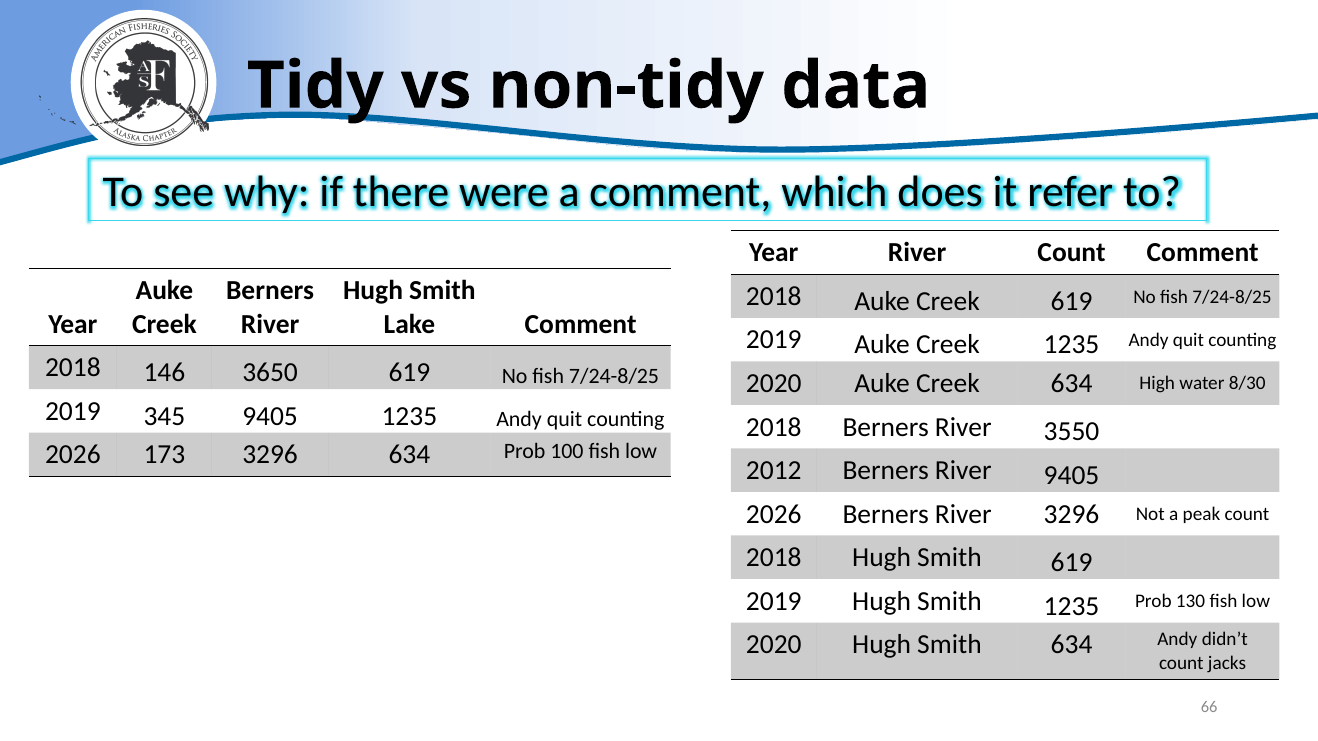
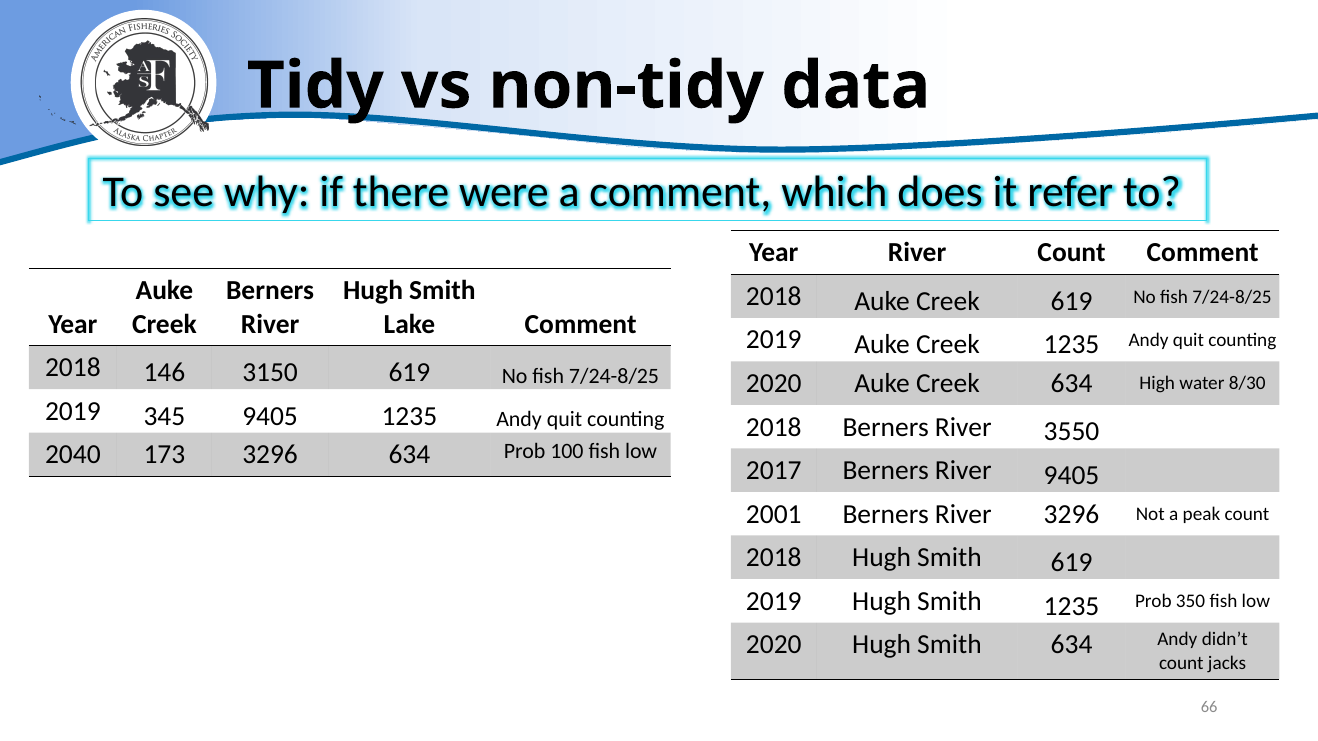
3650: 3650 -> 3150 (270, 373)
2026: 2026 -> 2040 (73, 455)
2012: 2012 -> 2017 (774, 471)
2026: 2026 -> 2001 (774, 514)
130: 130 -> 350 (1191, 602)
